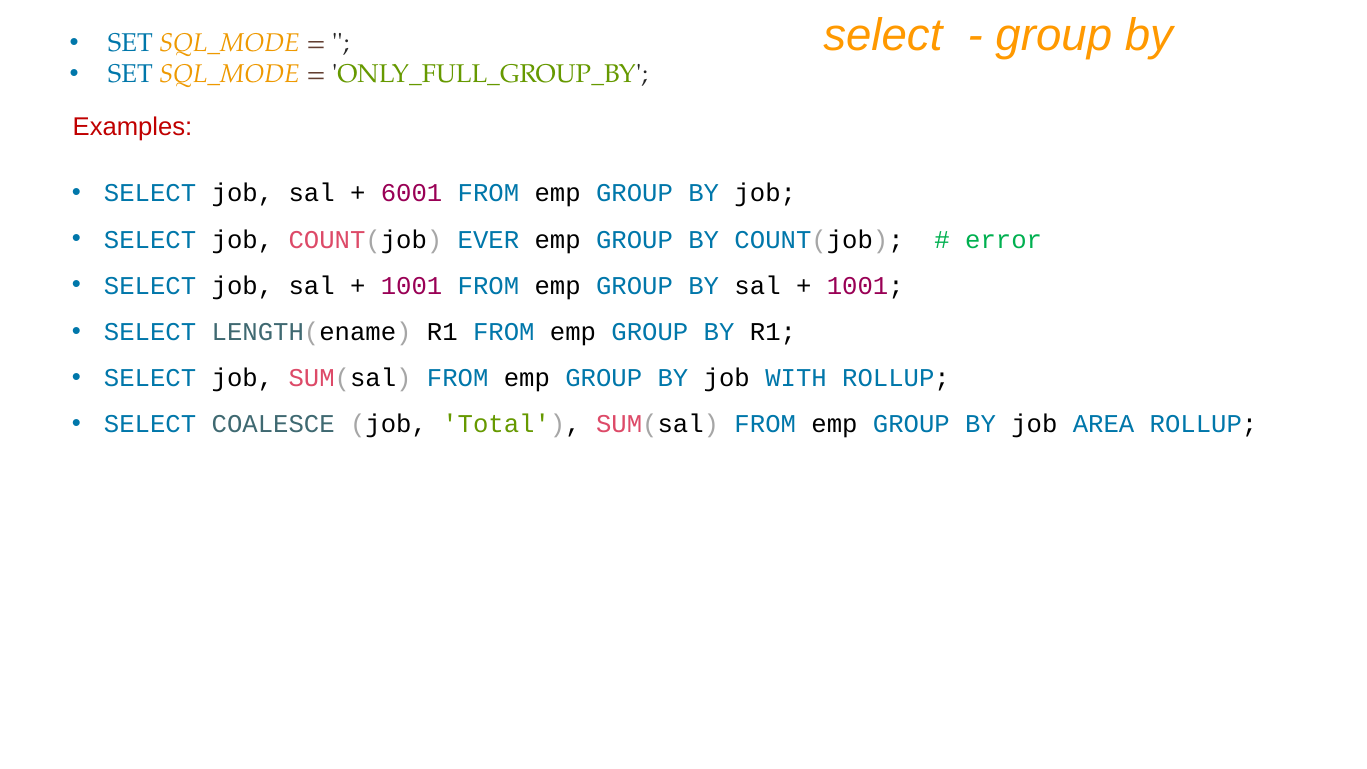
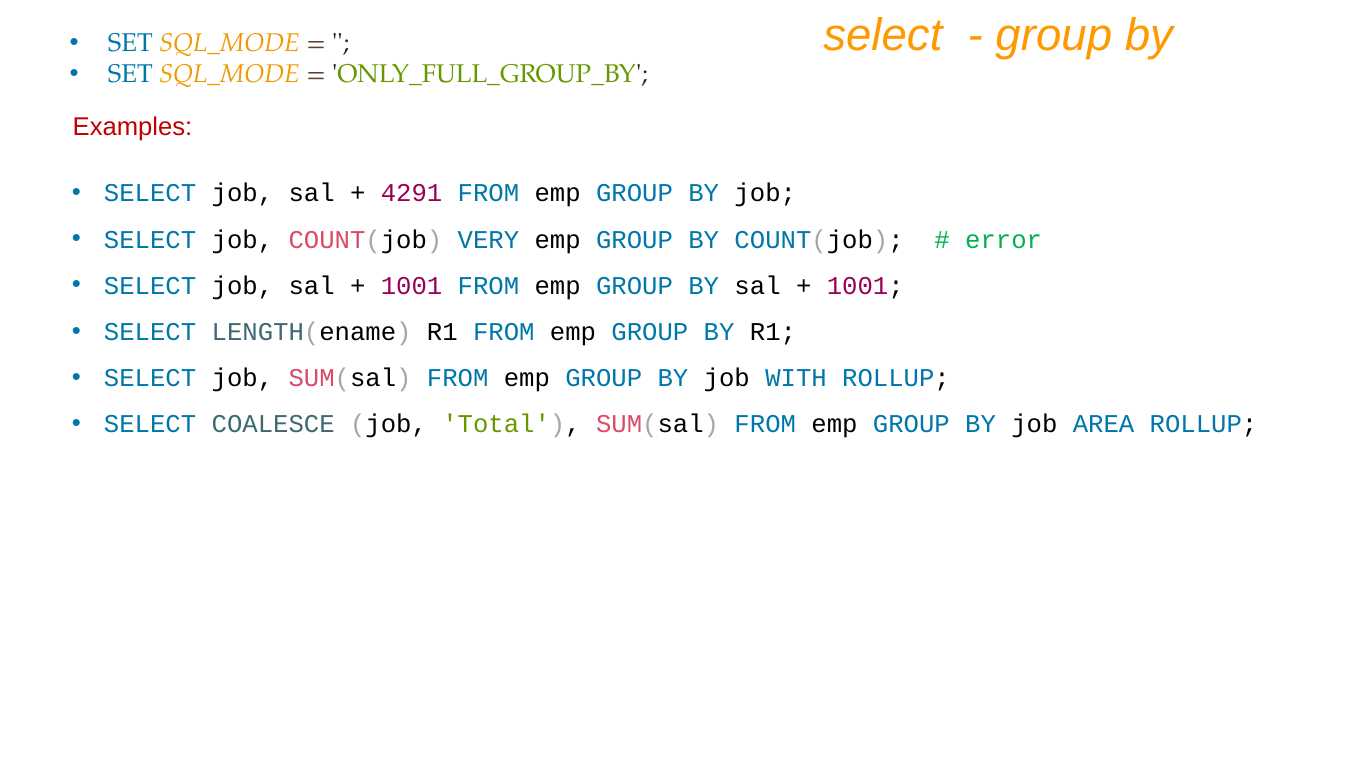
6001: 6001 -> 4291 (412, 193)
EVER: EVER -> VERY (488, 240)
